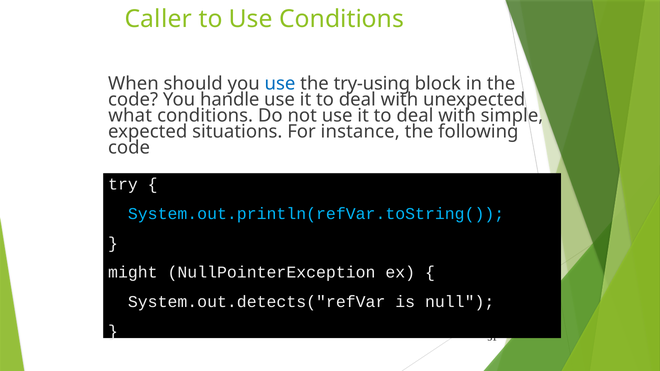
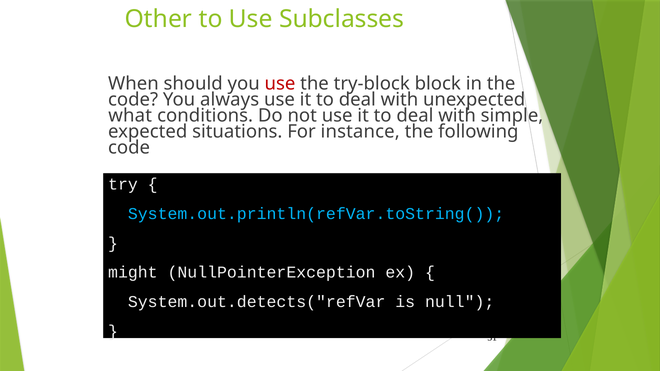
Caller: Caller -> Other (158, 19)
Use Conditions: Conditions -> Subclasses (342, 19)
use colour: blue -> red (280, 83)
try-using: try-using -> try-block (372, 83)
handle: handle -> always (230, 99)
